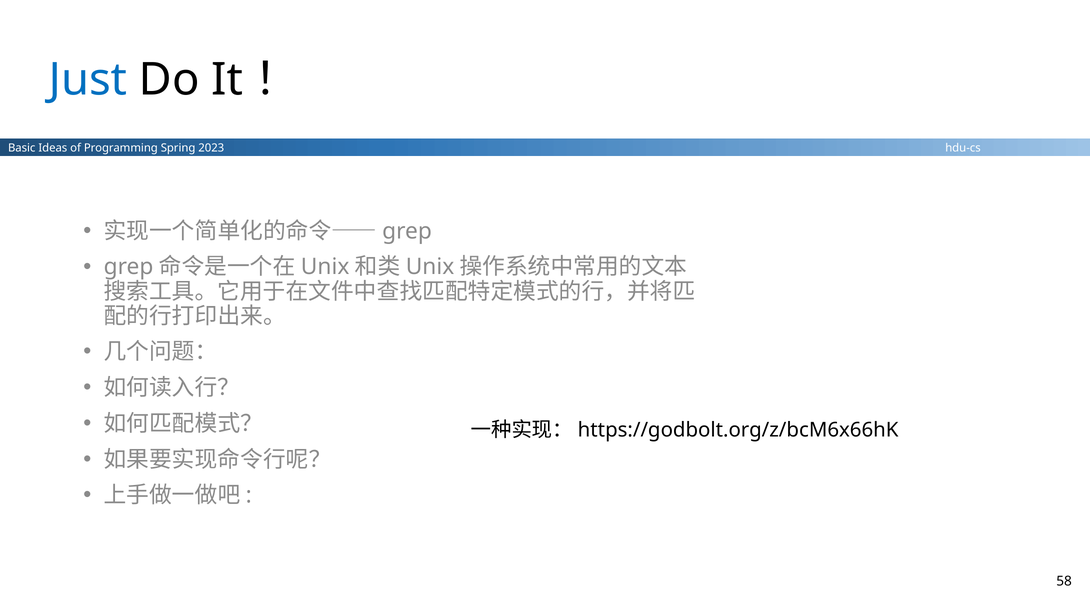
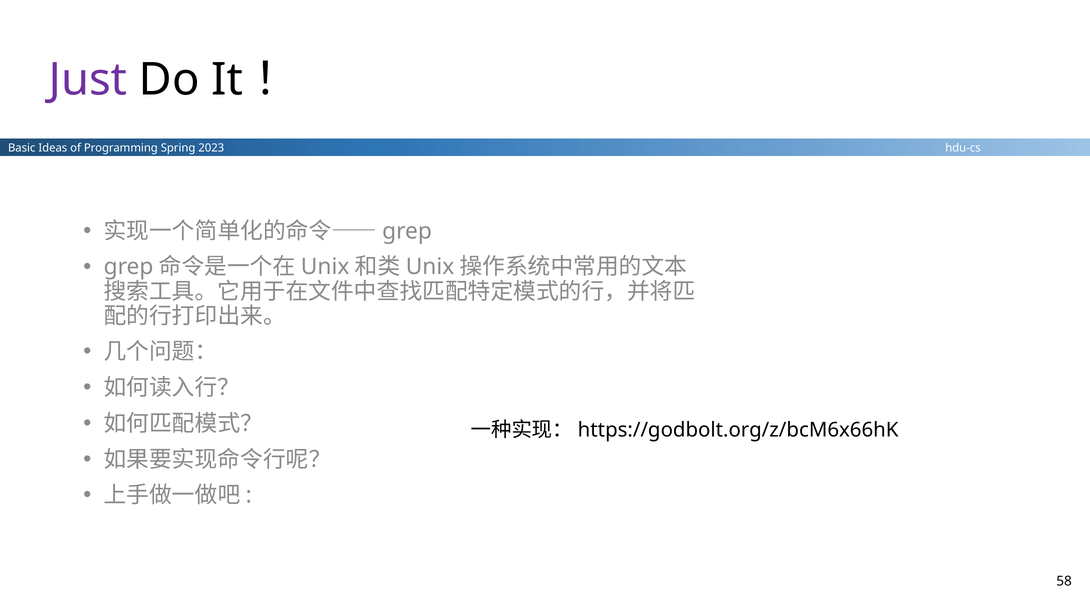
Just colour: blue -> purple (88, 80)
